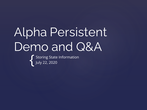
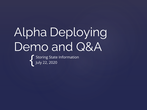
Persistent: Persistent -> Deploying (78, 32)
